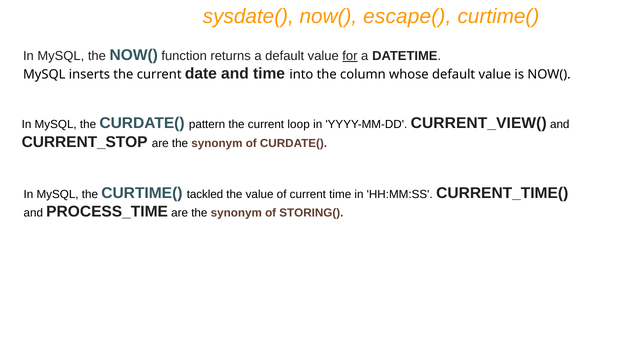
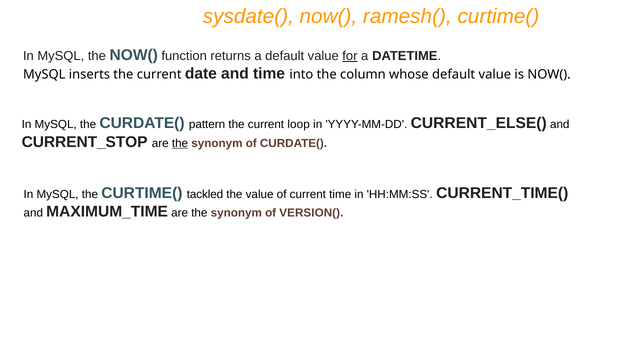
escape(: escape( -> ramesh( (407, 16)
CURRENT_VIEW(: CURRENT_VIEW( -> CURRENT_ELSE( (479, 123)
the underline: none -> present (180, 143)
PROCESS_TIME: PROCESS_TIME -> MAXIMUM_TIME (107, 212)
STORING(: STORING( -> VERSION( (311, 213)
